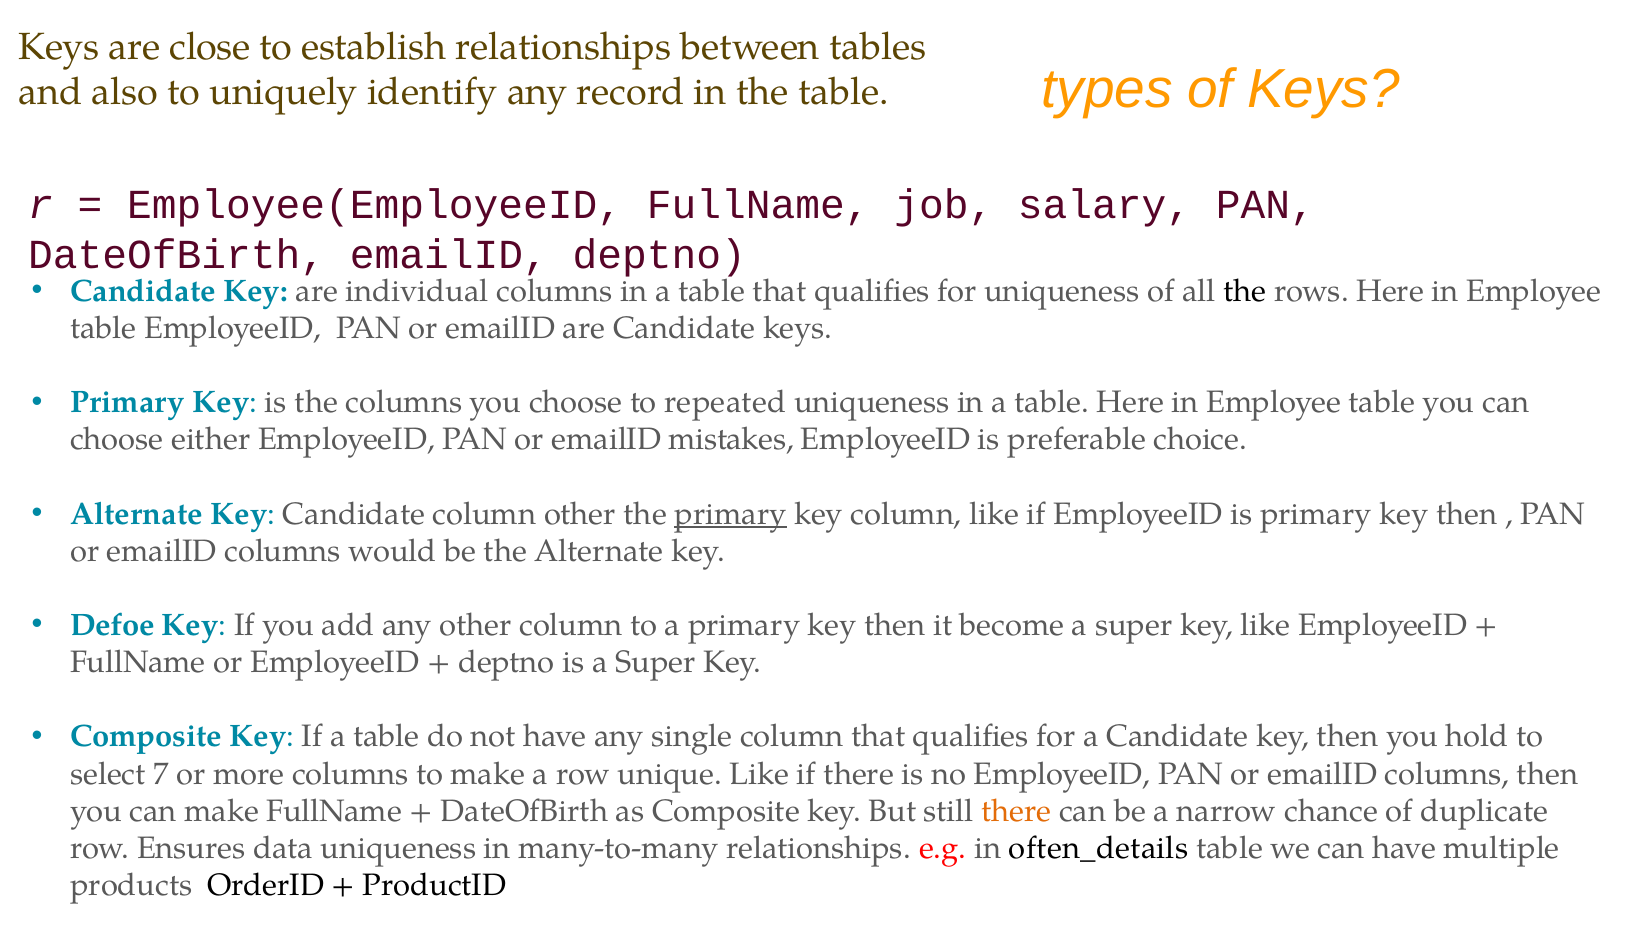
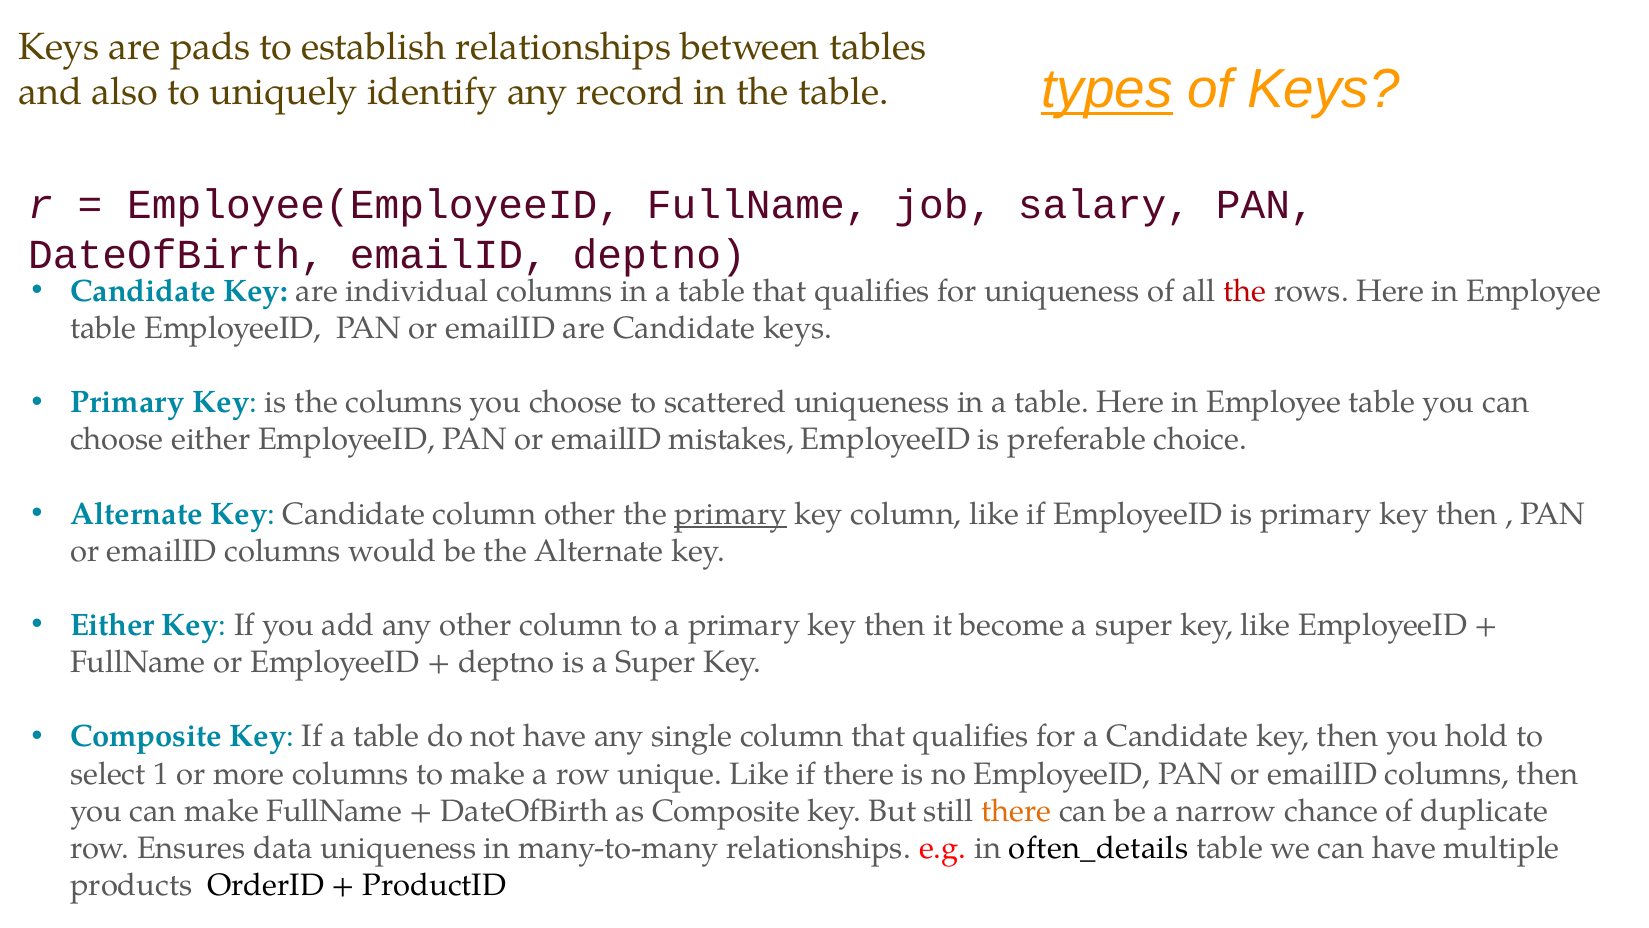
close: close -> pads (210, 47)
types underline: none -> present (1107, 89)
the colour: black -> red (1245, 291)
repeated: repeated -> scattered (726, 402)
Defoe: Defoe -> Either (112, 625)
7: 7 -> 1 (161, 773)
